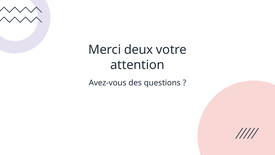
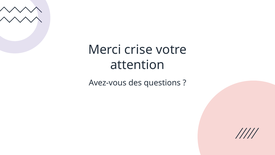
deux: deux -> crise (138, 50)
